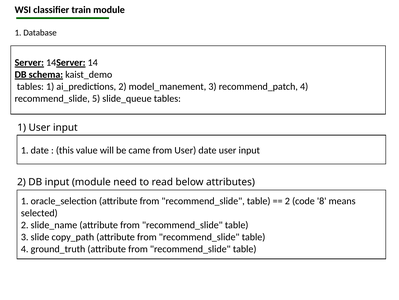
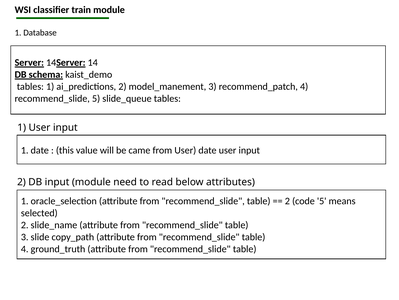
code 8: 8 -> 5 (322, 201)
